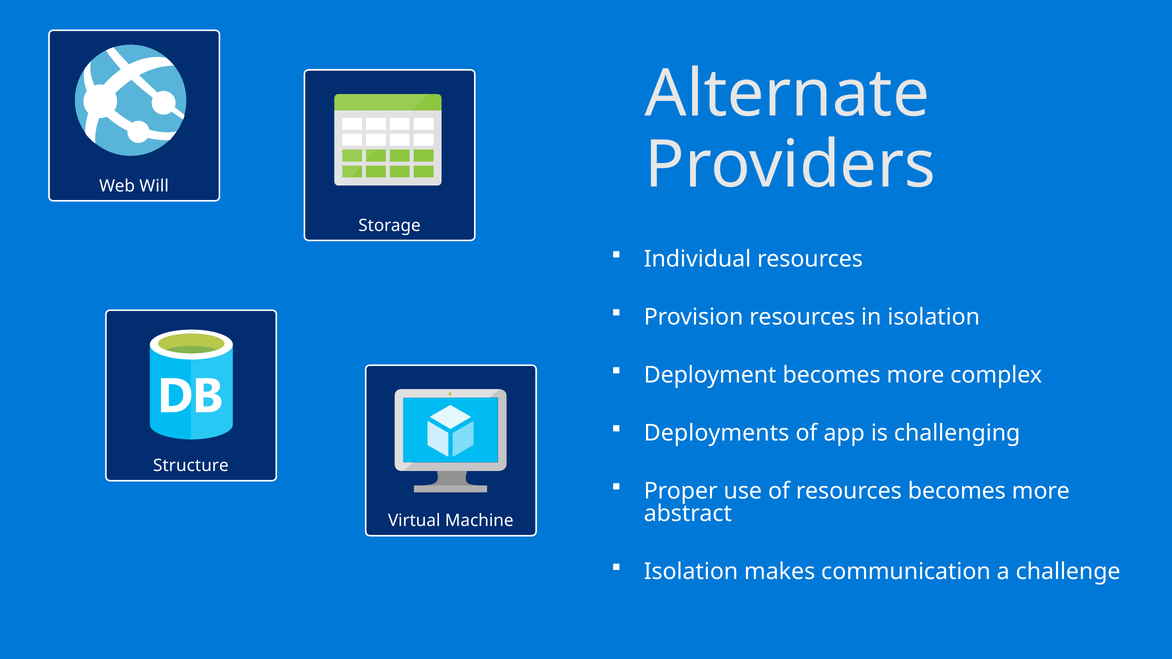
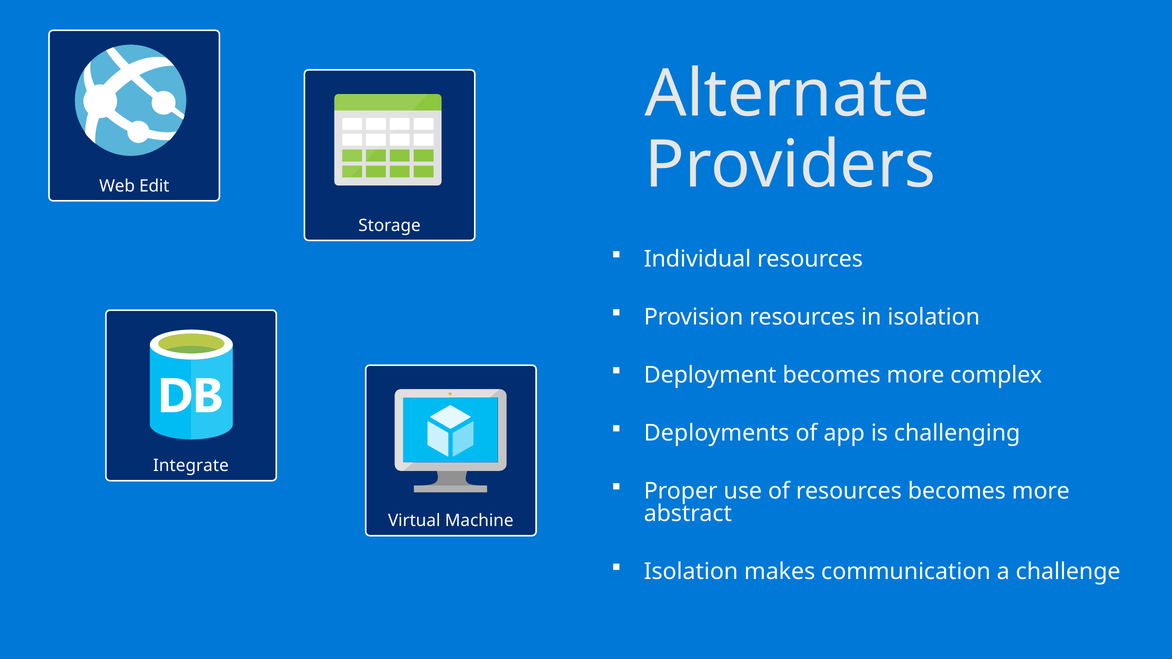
Will: Will -> Edit (154, 186)
Structure: Structure -> Integrate (191, 466)
